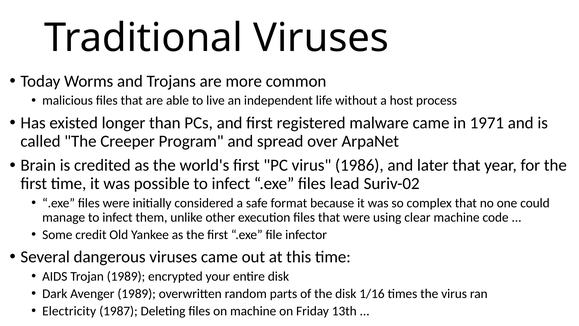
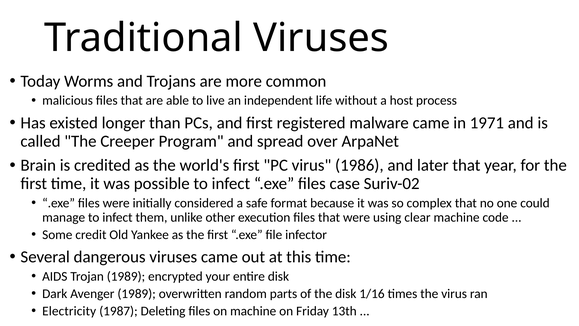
lead: lead -> case (345, 183)
